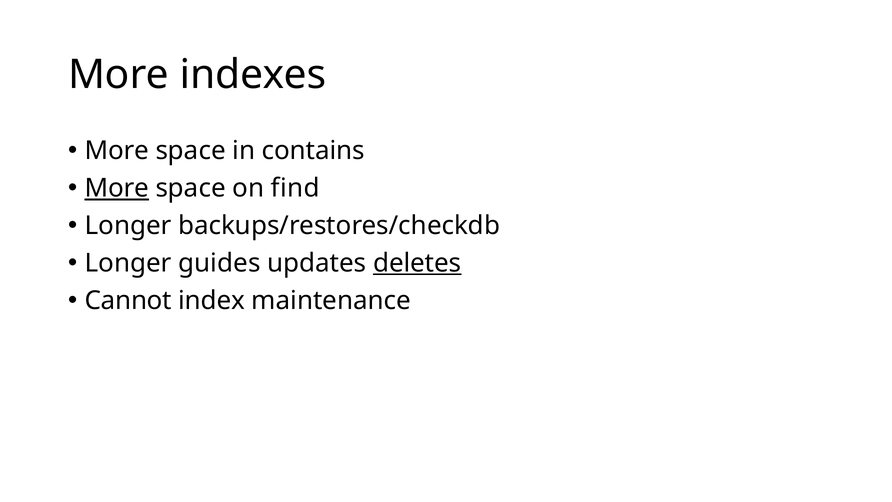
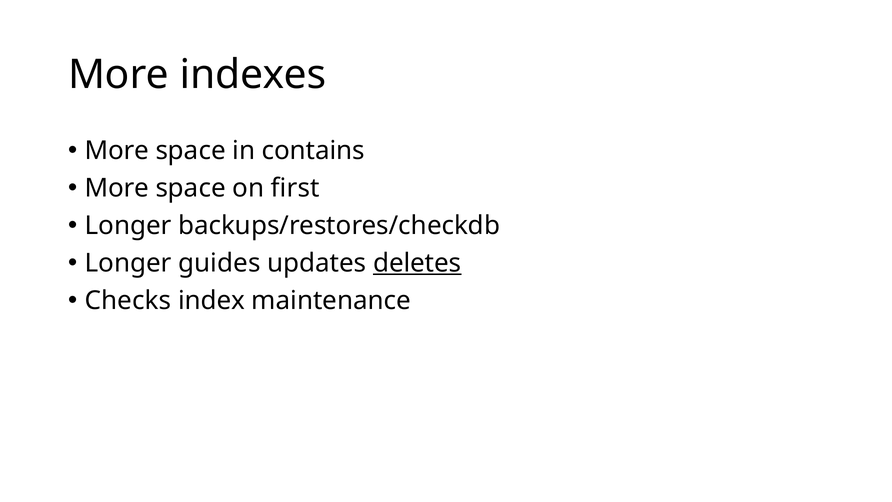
More underline: present -> none (117, 188)
find: find -> first (295, 188)
Cannot: Cannot -> Checks (128, 300)
